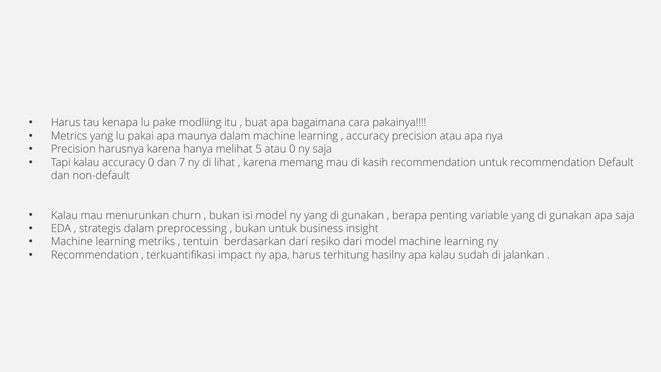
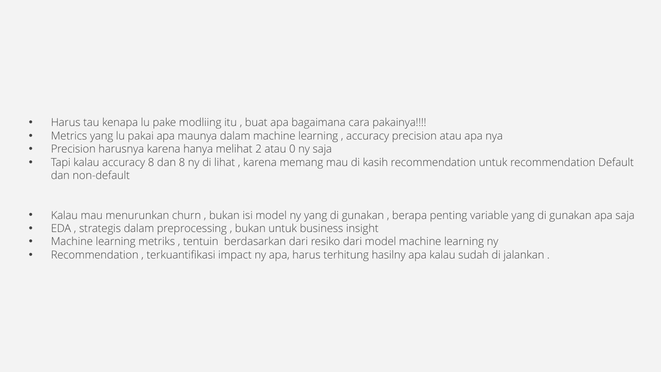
5: 5 -> 2 (259, 149)
accuracy 0: 0 -> 8 (151, 162)
dan 7: 7 -> 8 (182, 162)
